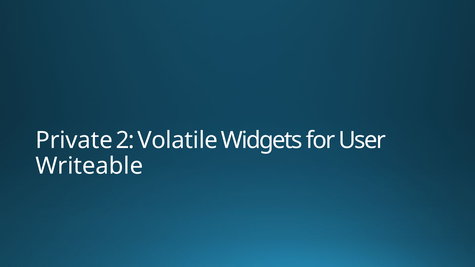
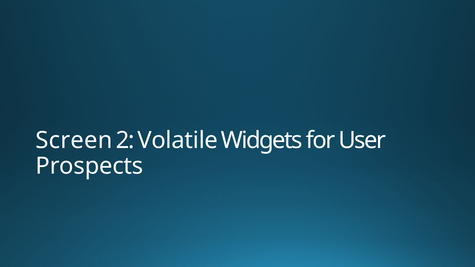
Private: Private -> Screen (74, 140)
Writeable: Writeable -> Prospects (89, 166)
